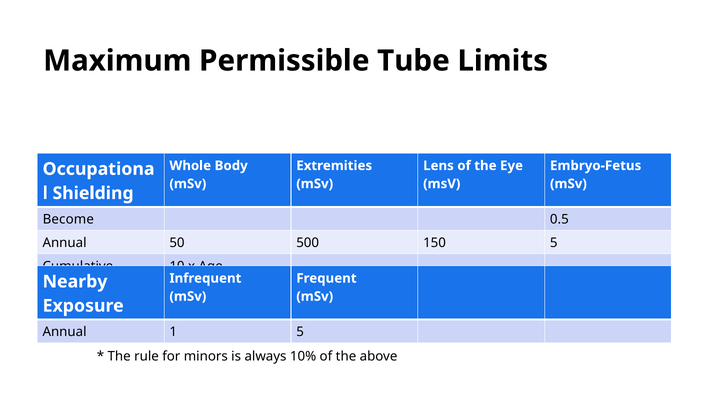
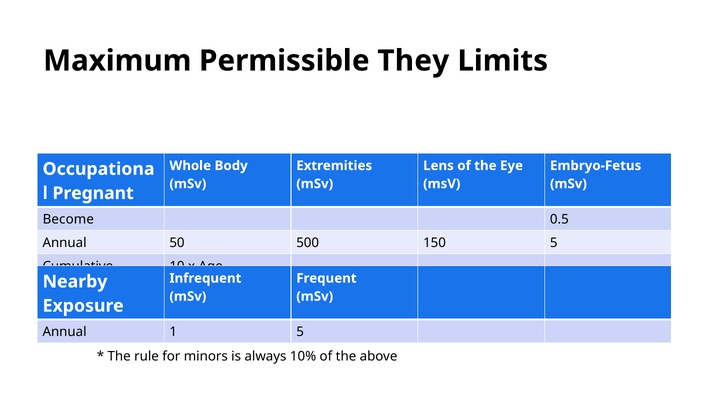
Tube: Tube -> They (413, 61)
Shielding: Shielding -> Pregnant (93, 193)
